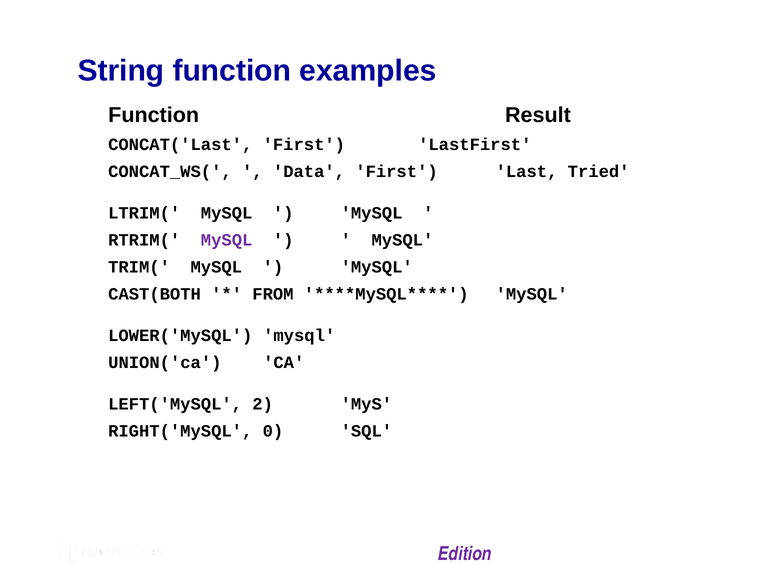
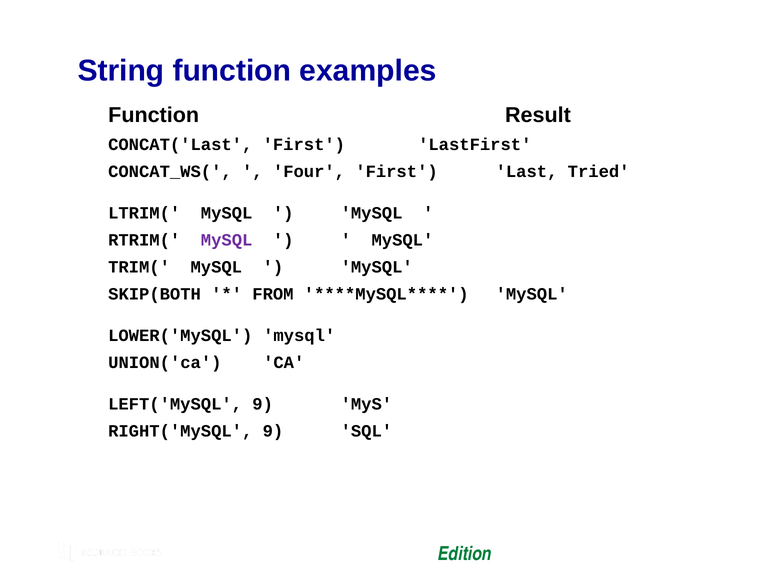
Data: Data -> Four (309, 172)
CAST(BOTH: CAST(BOTH -> SKIP(BOTH (155, 294)
LEFT('MySQL 2: 2 -> 9 (263, 404)
RIGHT('MySQL 0: 0 -> 9 (273, 431)
Edition colour: purple -> green (465, 554)
